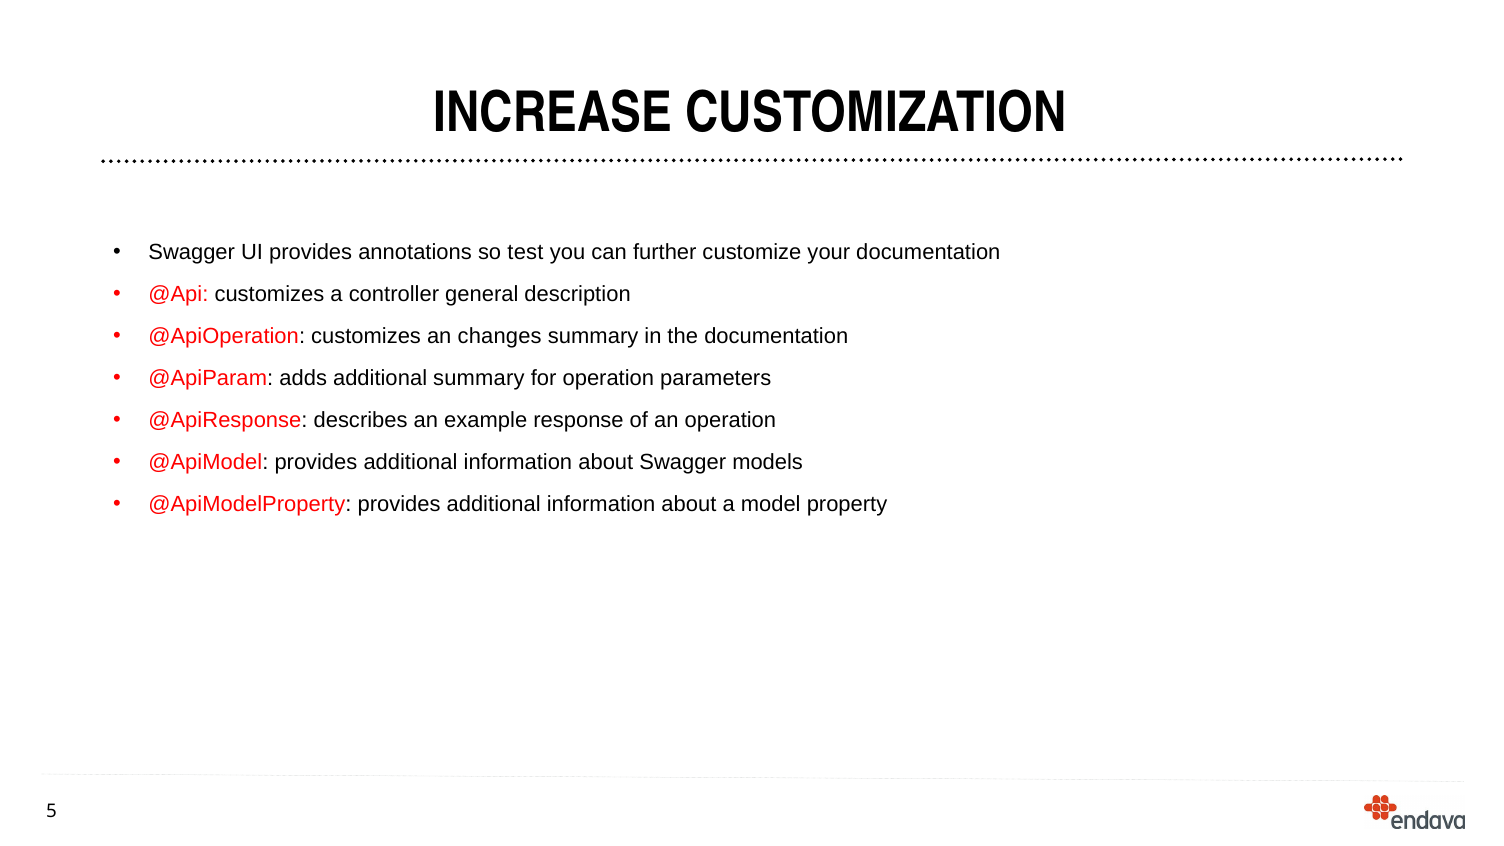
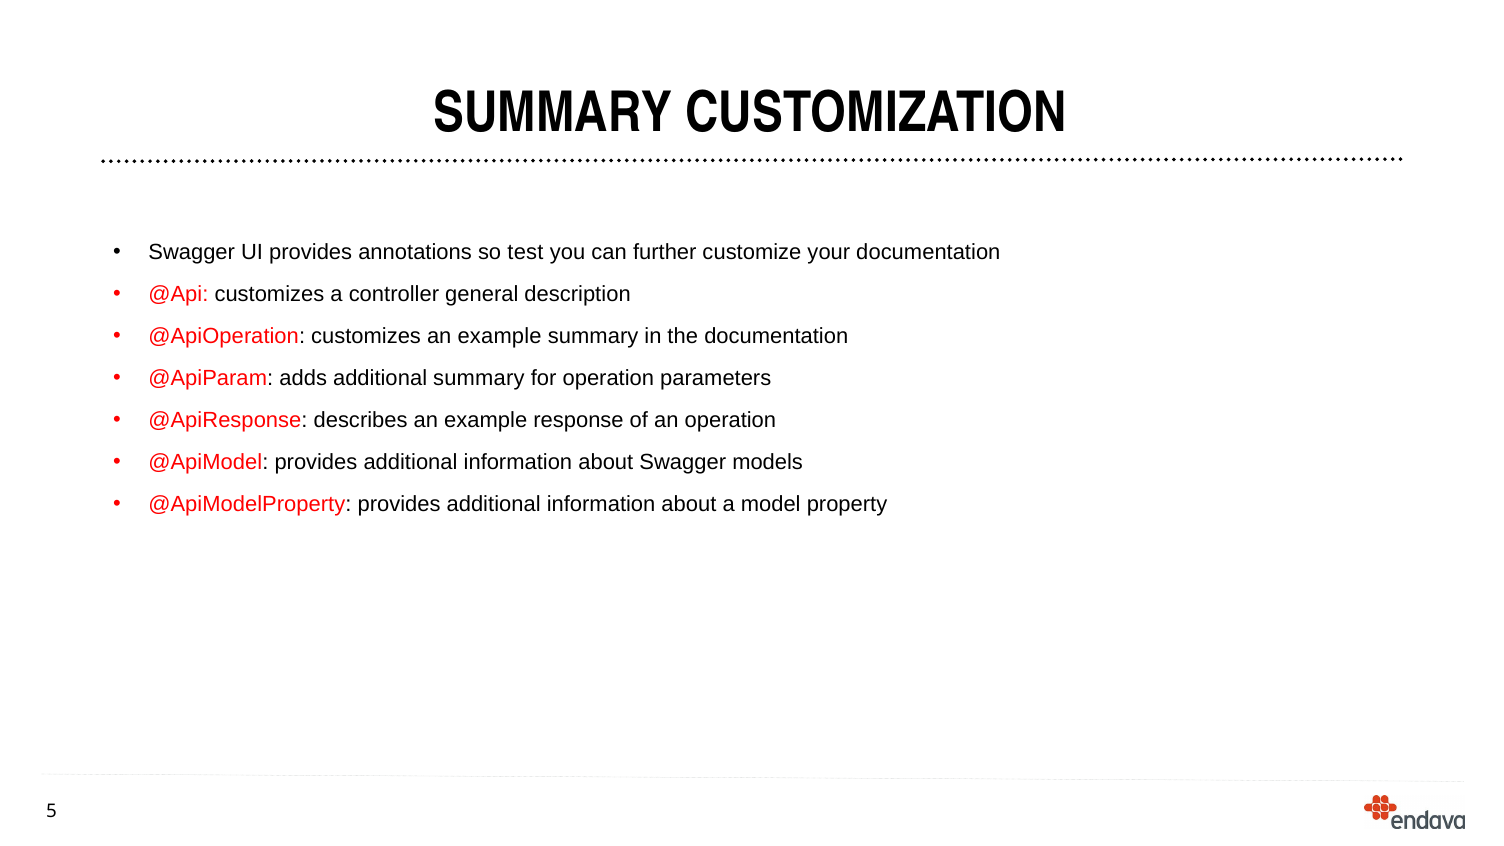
INCREASE: INCREASE -> SUMMARY (553, 112)
customizes an changes: changes -> example (500, 336)
